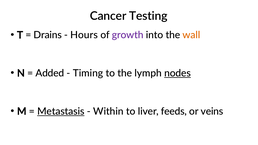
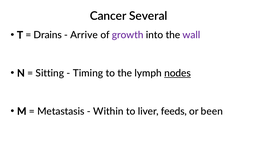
Testing: Testing -> Several (148, 16)
Hours: Hours -> Arrive (84, 35)
wall colour: orange -> purple (191, 35)
Added: Added -> Sitting (50, 73)
Metastasis underline: present -> none (61, 111)
veins: veins -> been (212, 111)
